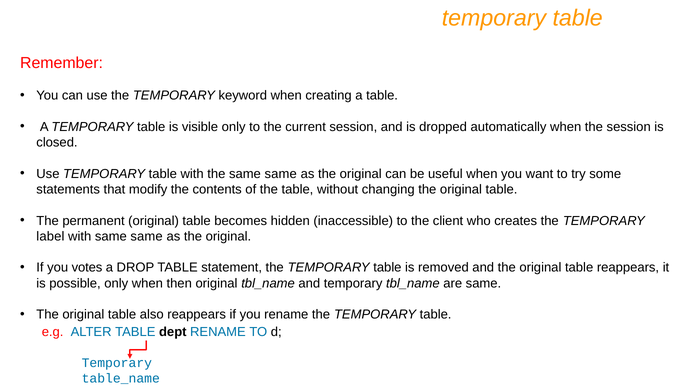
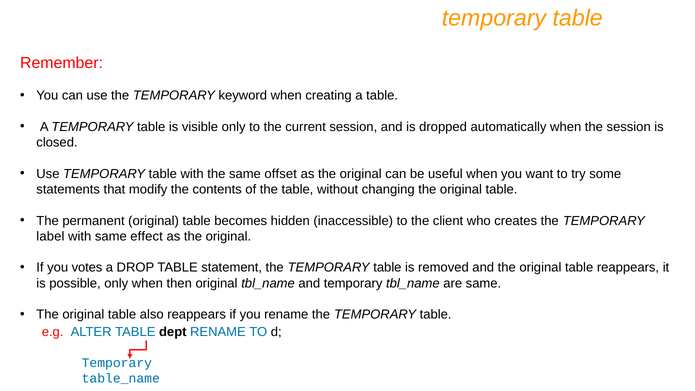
the same same: same -> offset (281, 174)
with same same: same -> effect (147, 236)
